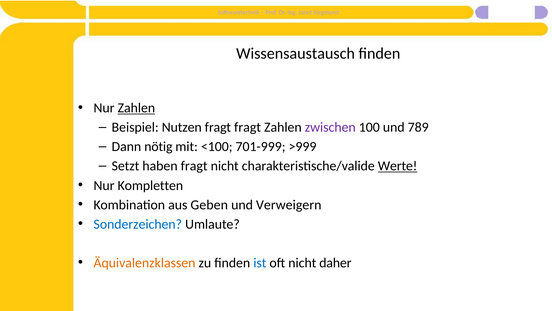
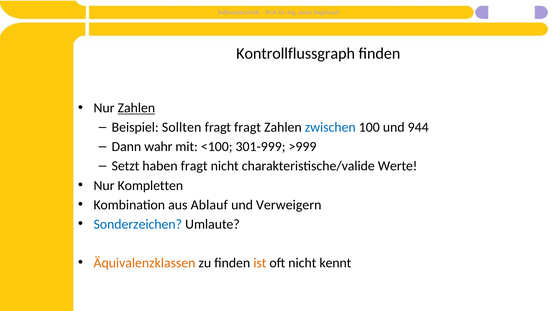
Wissensaustausch: Wissensaustausch -> Kontrollflussgraph (296, 54)
Nutzen: Nutzen -> Sollten (182, 127)
zwischen colour: purple -> blue (330, 127)
789: 789 -> 944 (418, 127)
nötig: nötig -> wahr (158, 147)
701-999: 701-999 -> 301-999 (261, 147)
Werte underline: present -> none (398, 166)
Geben: Geben -> Ablauf (209, 204)
ist colour: blue -> orange (260, 262)
daher: daher -> kennt (335, 262)
